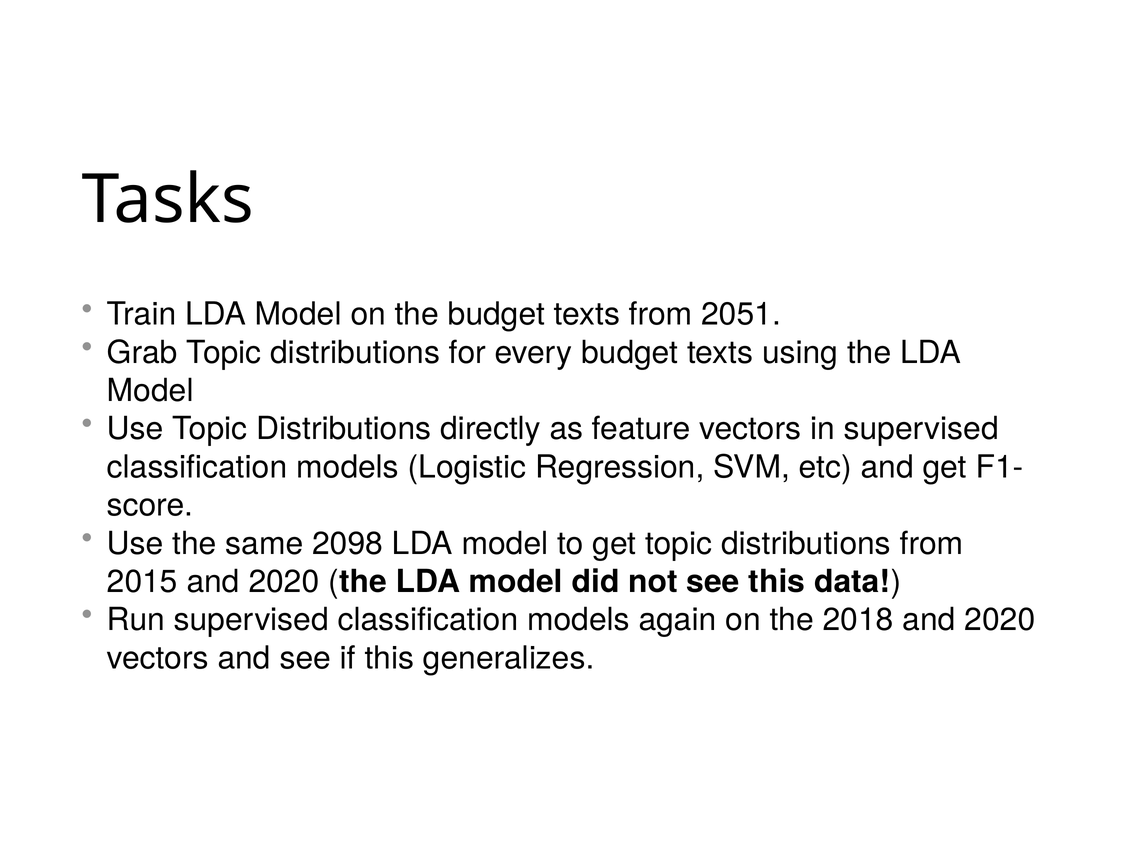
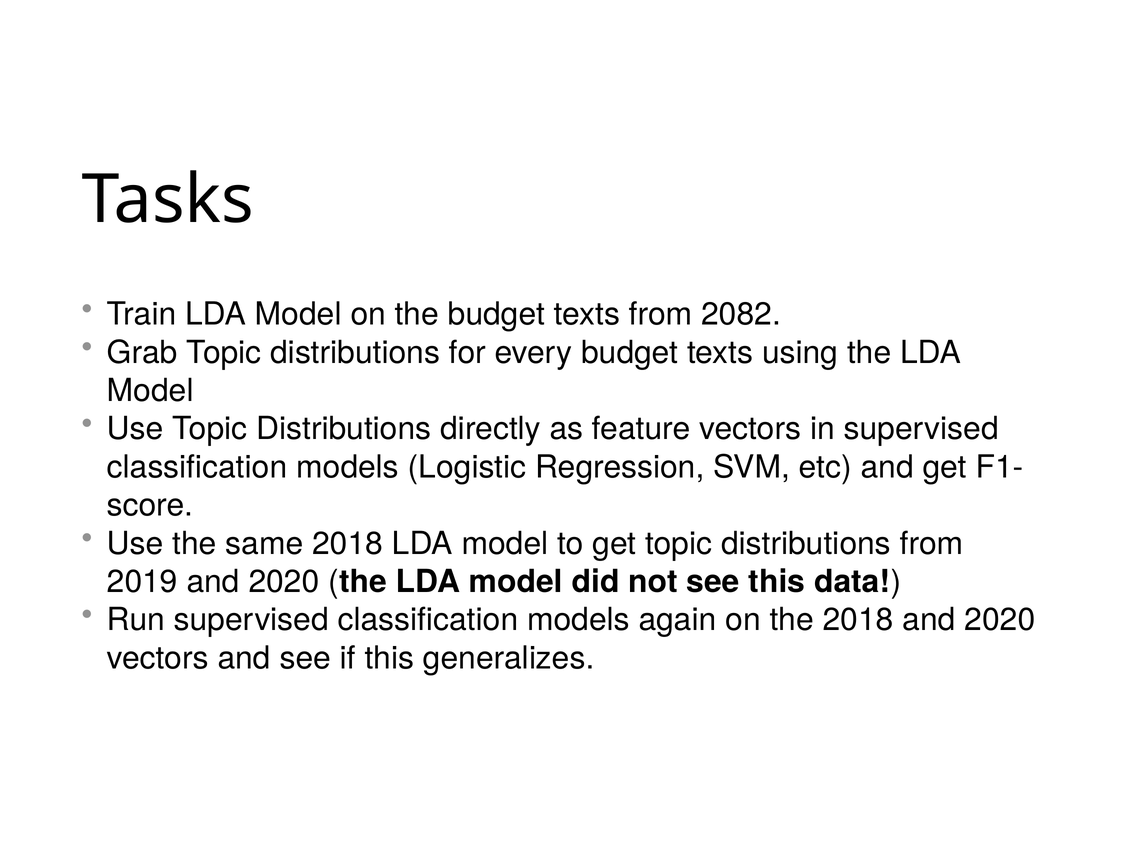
2051: 2051 -> 2082 (741, 315)
same 2098: 2098 -> 2018 (348, 544)
2015: 2015 -> 2019 (142, 582)
